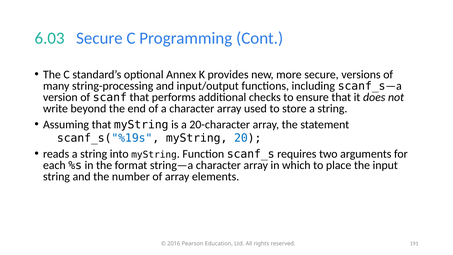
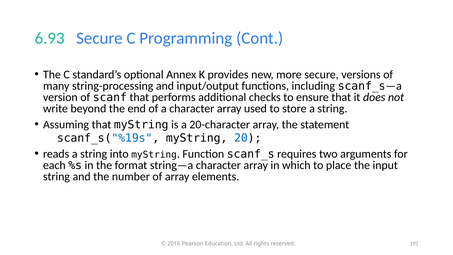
6.03: 6.03 -> 6.93 (50, 38)
